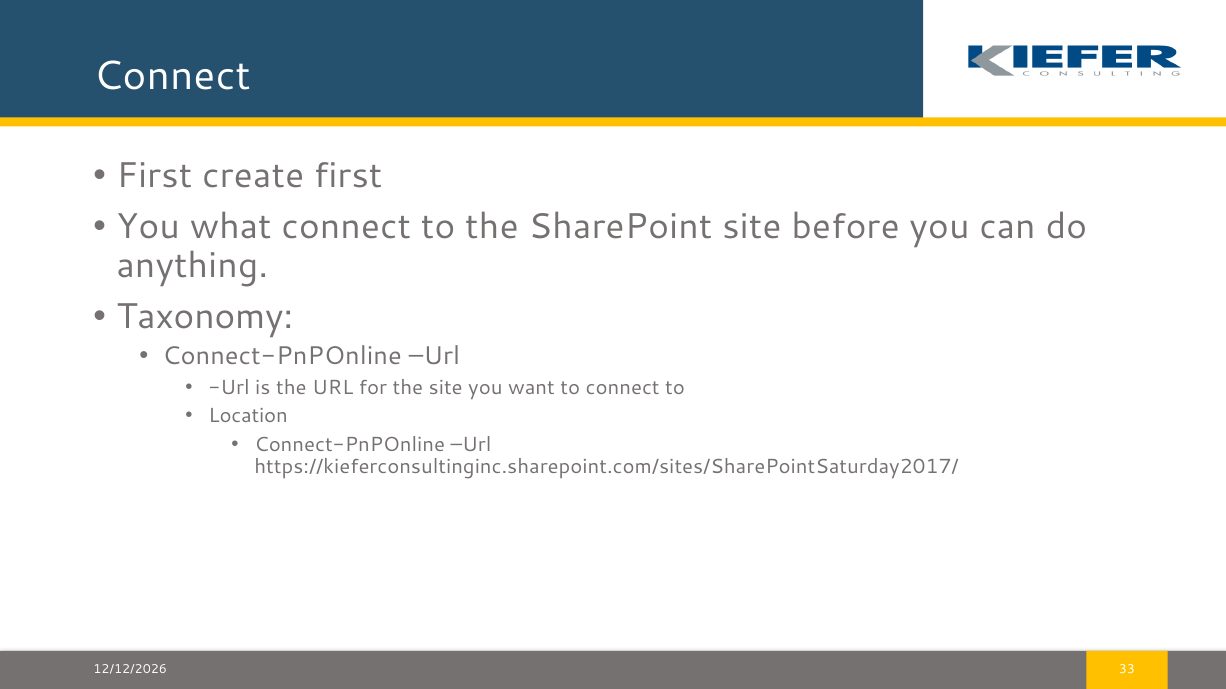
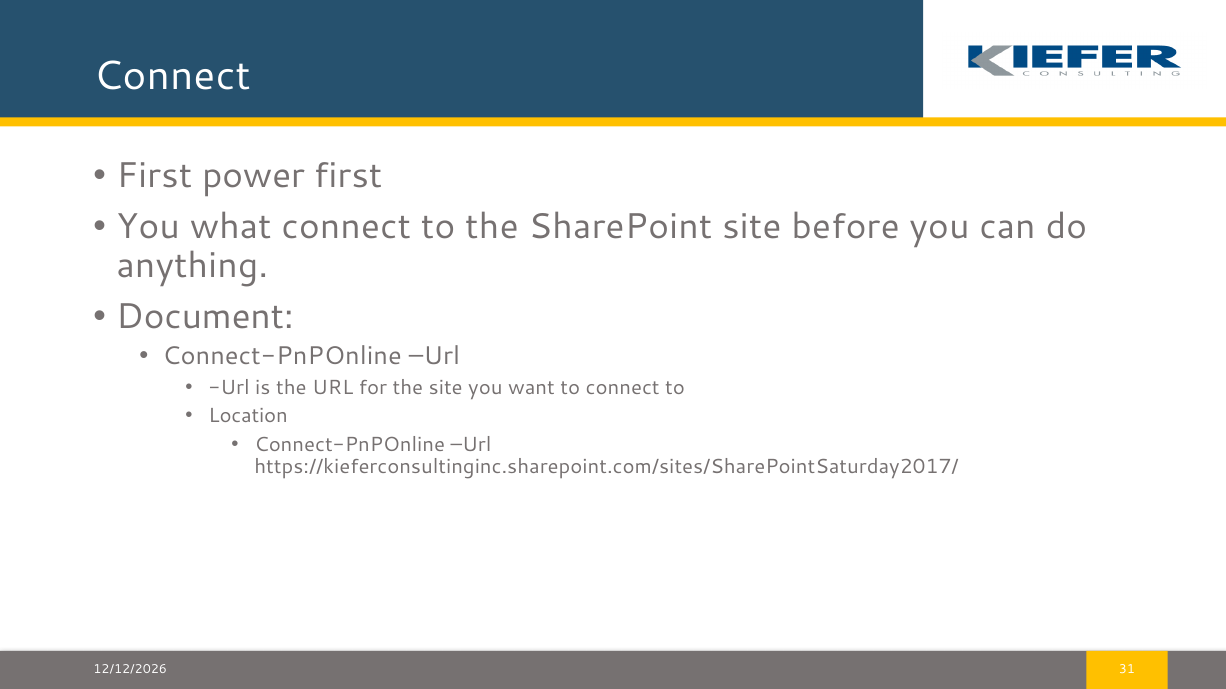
create: create -> power (253, 176)
Taxonomy: Taxonomy -> Document (205, 317)
33: 33 -> 31 (1127, 669)
